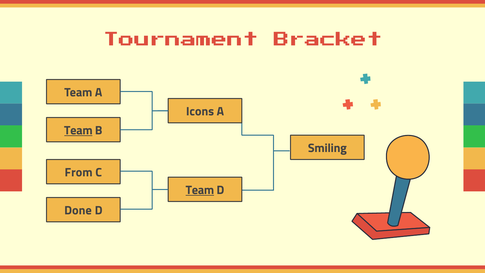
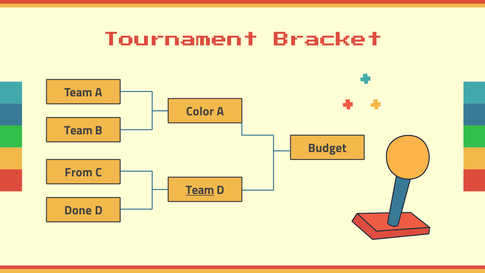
Icons: Icons -> Color (200, 112)
Team underline: present -> none (78, 130)
Smiling: Smiling -> Budget (327, 148)
